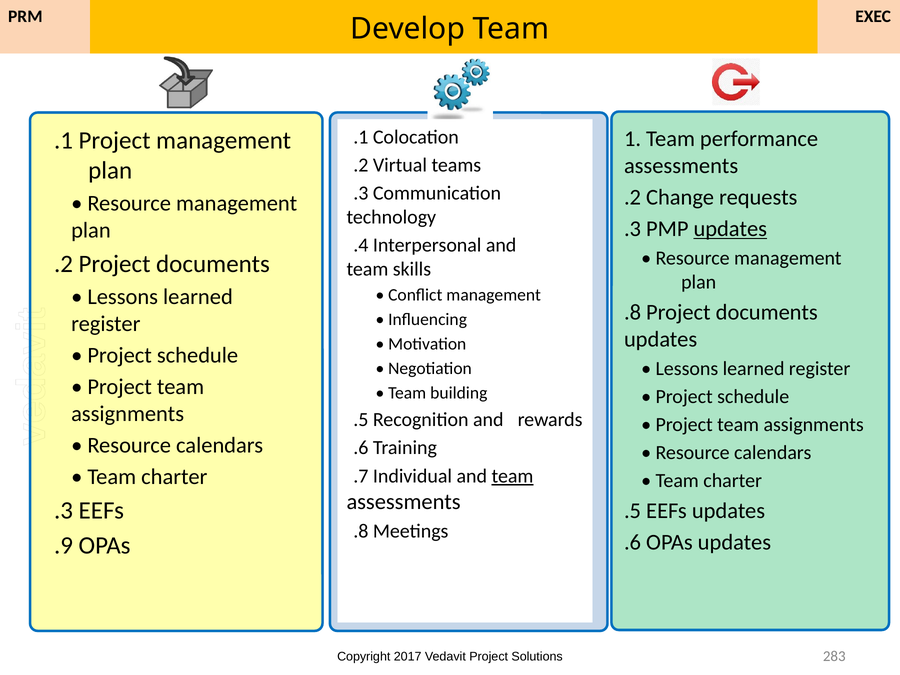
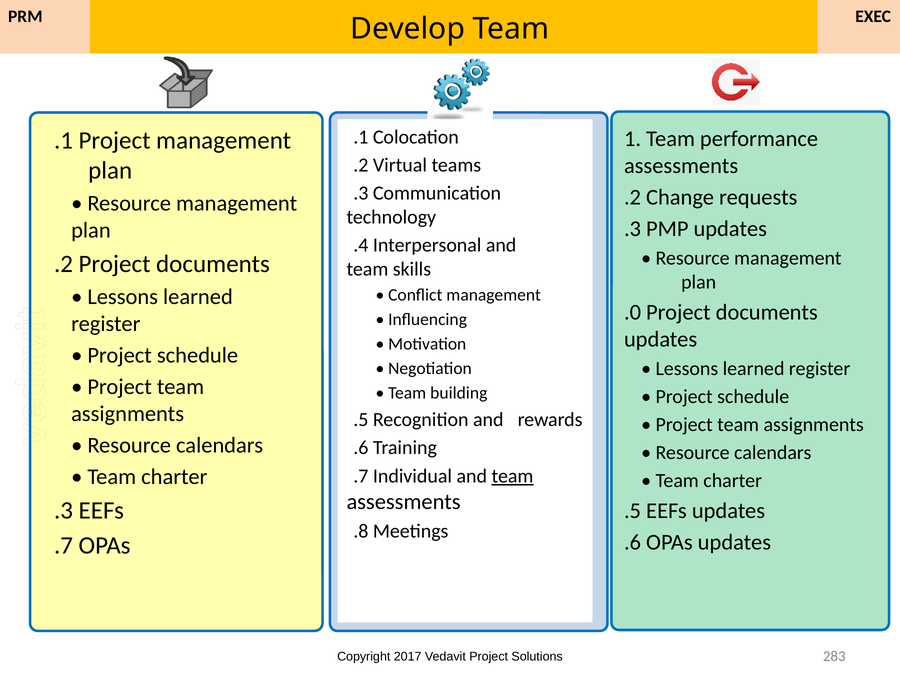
updates underline: present -> none (730, 229)
.8: .8 -> .0 (633, 312)
.9: .9 -> .7 (63, 546)
